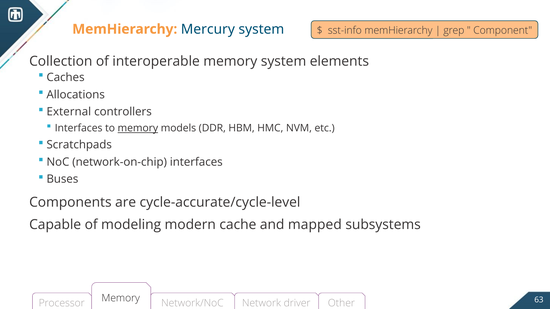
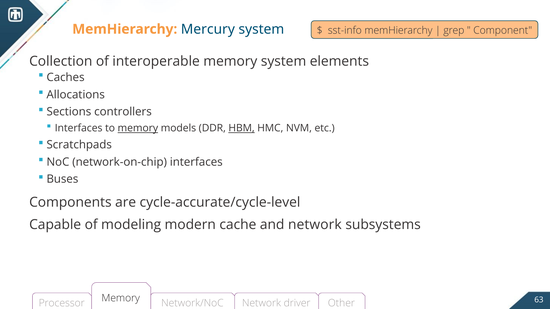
External: External -> Sections (69, 112)
HBM underline: none -> present (242, 128)
and mapped: mapped -> network (315, 225)
